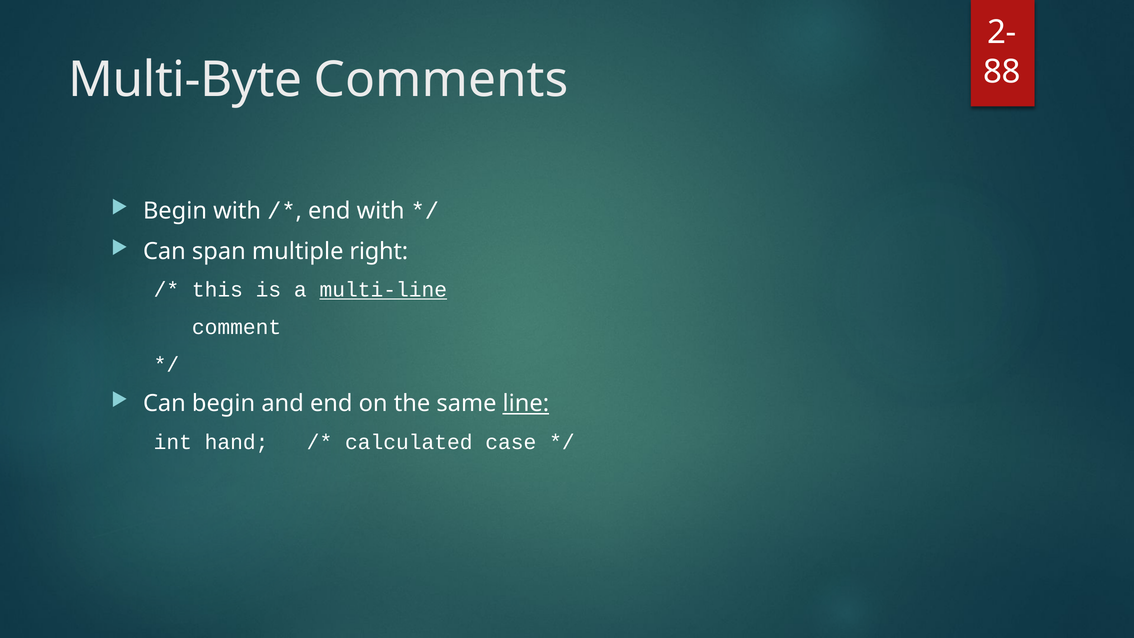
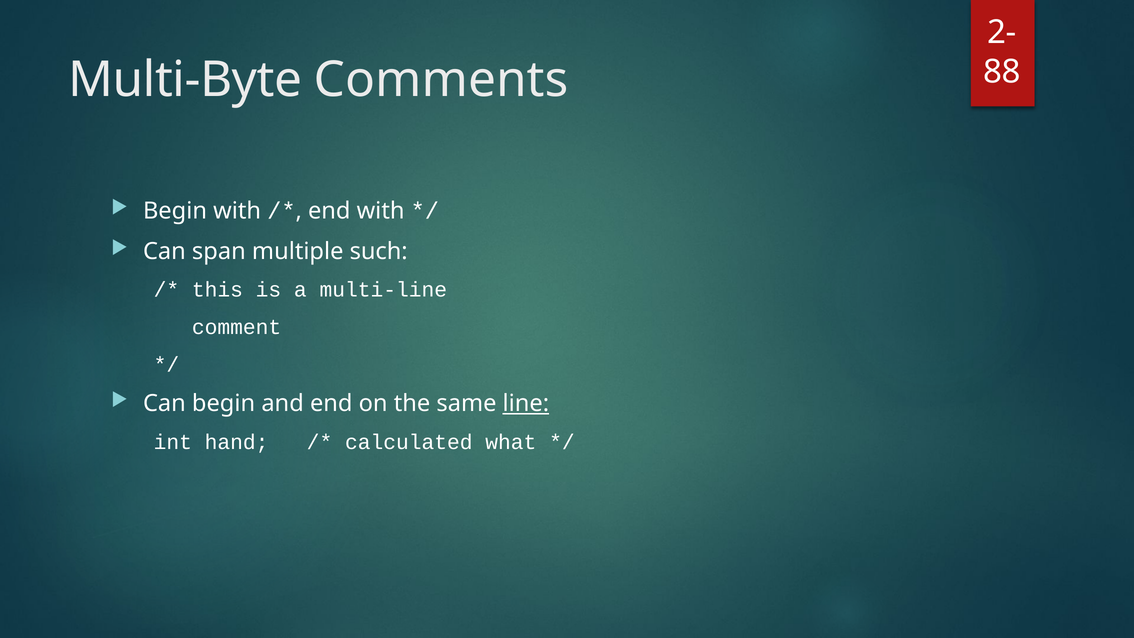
right: right -> such (379, 251)
multi-line underline: present -> none (383, 290)
case: case -> what (511, 442)
